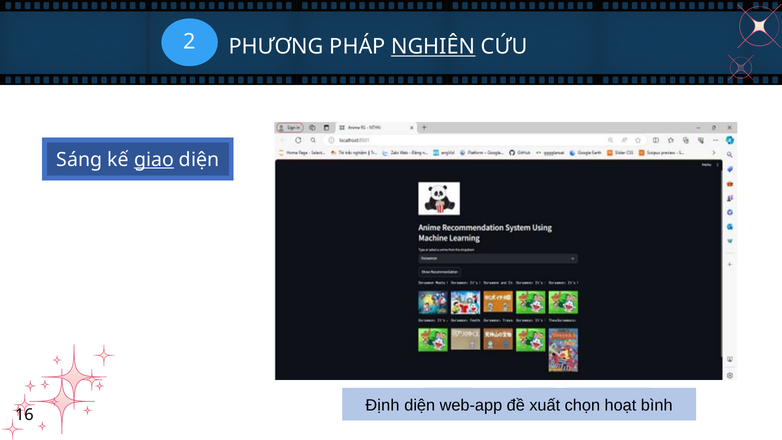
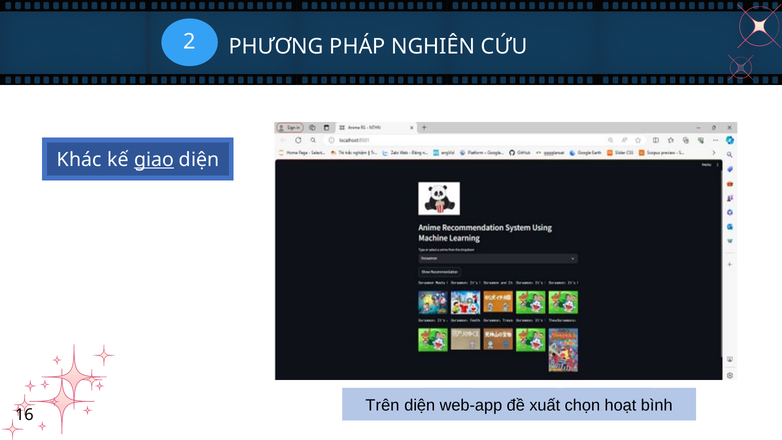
NGHIÊN underline: present -> none (433, 47)
Sáng: Sáng -> Khác (79, 160)
Định: Định -> Trên (382, 405)
